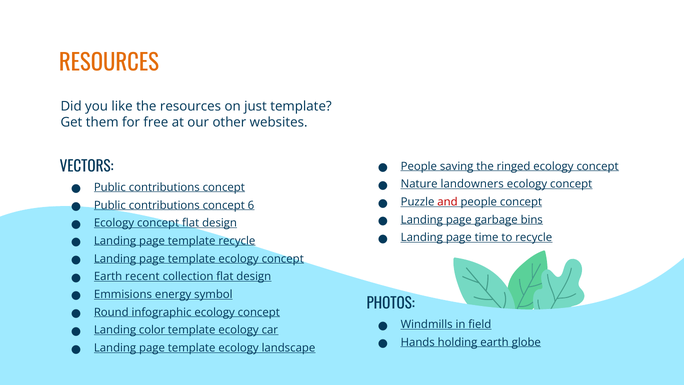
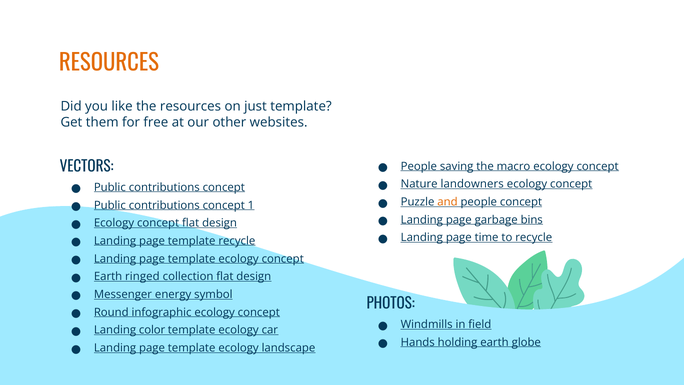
ringed: ringed -> macro (514, 166)
and colour: red -> orange (447, 202)
6: 6 -> 1 (251, 205)
recent: recent -> ringed (142, 276)
Emmisions: Emmisions -> Messenger (123, 294)
